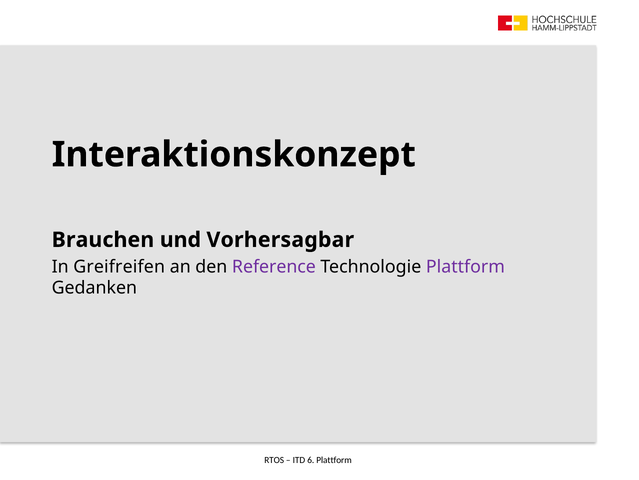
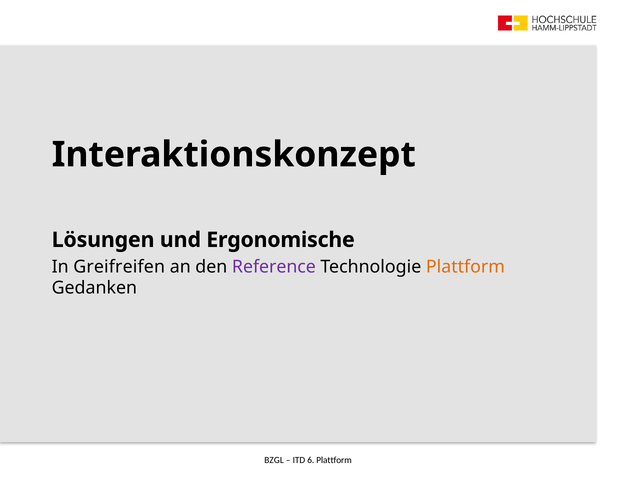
Brauchen: Brauchen -> Lösungen (103, 239)
Vorhersagbar: Vorhersagbar -> Ergonomische (281, 239)
Plattform colour: purple -> orange (465, 266)
RTOS: RTOS -> BZGL (274, 459)
